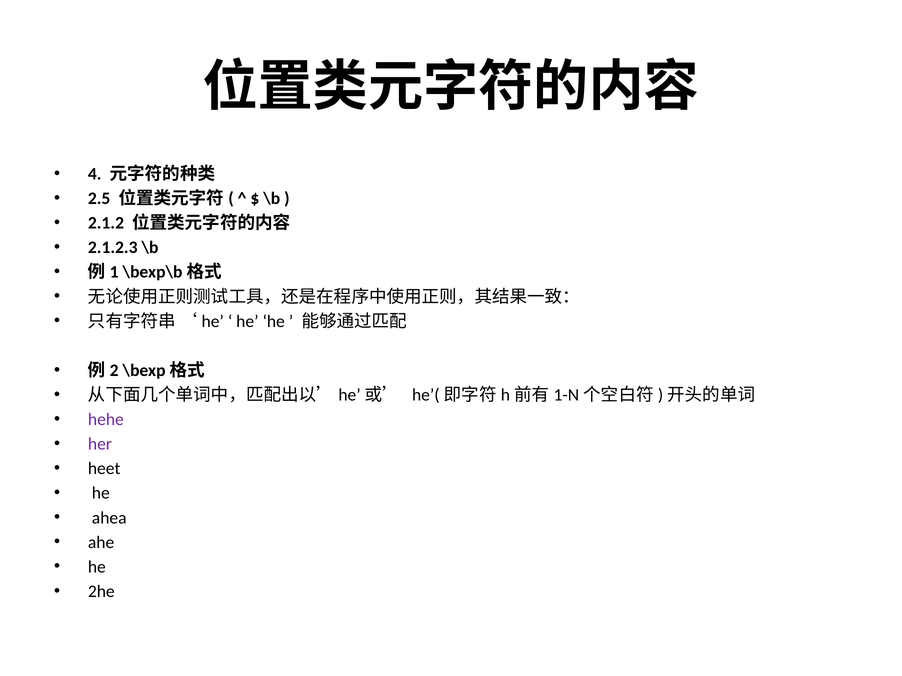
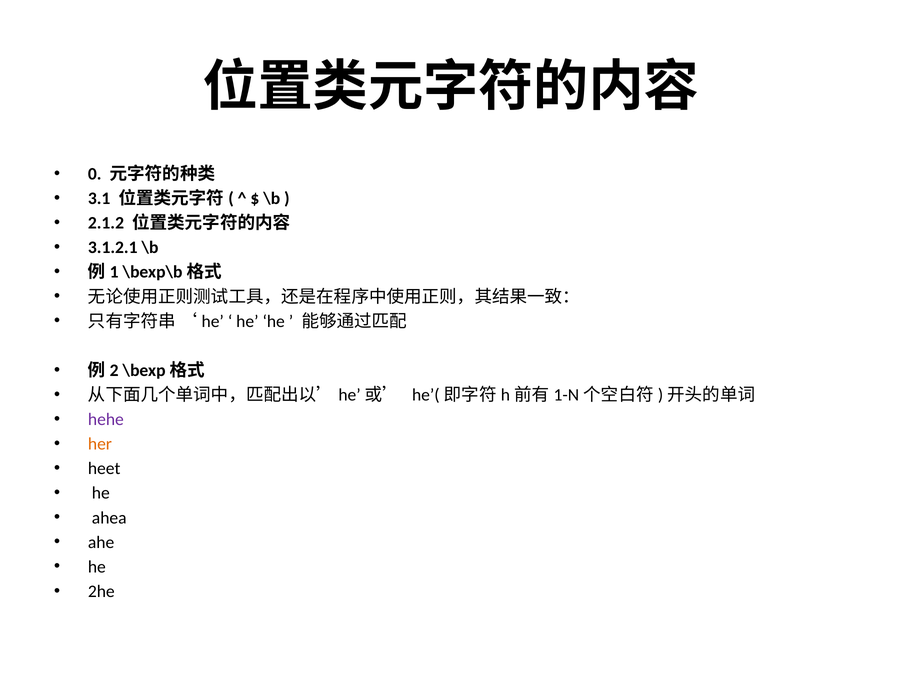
4: 4 -> 0 (95, 174)
2.5: 2.5 -> 3.1 (99, 199)
2.1.2.3: 2.1.2.3 -> 3.1.2.1 (113, 248)
her colour: purple -> orange (100, 444)
